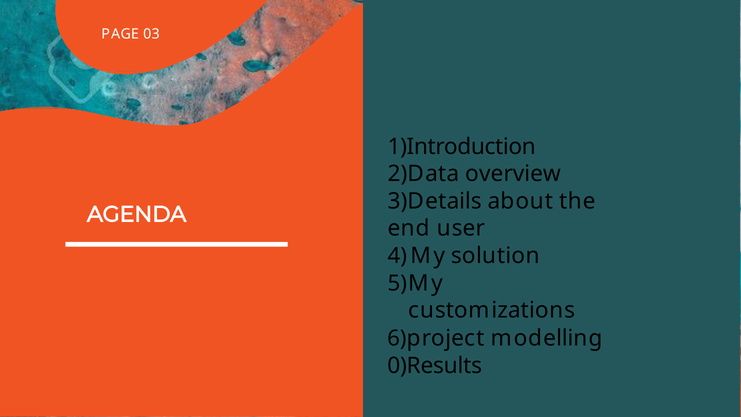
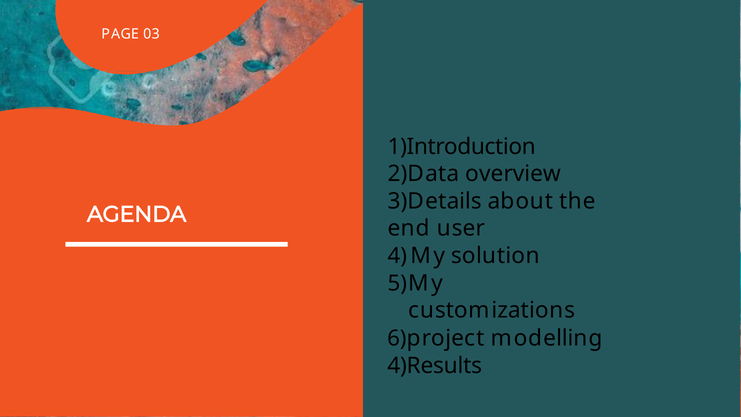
0)Results: 0)Results -> 4)Results (435, 365)
